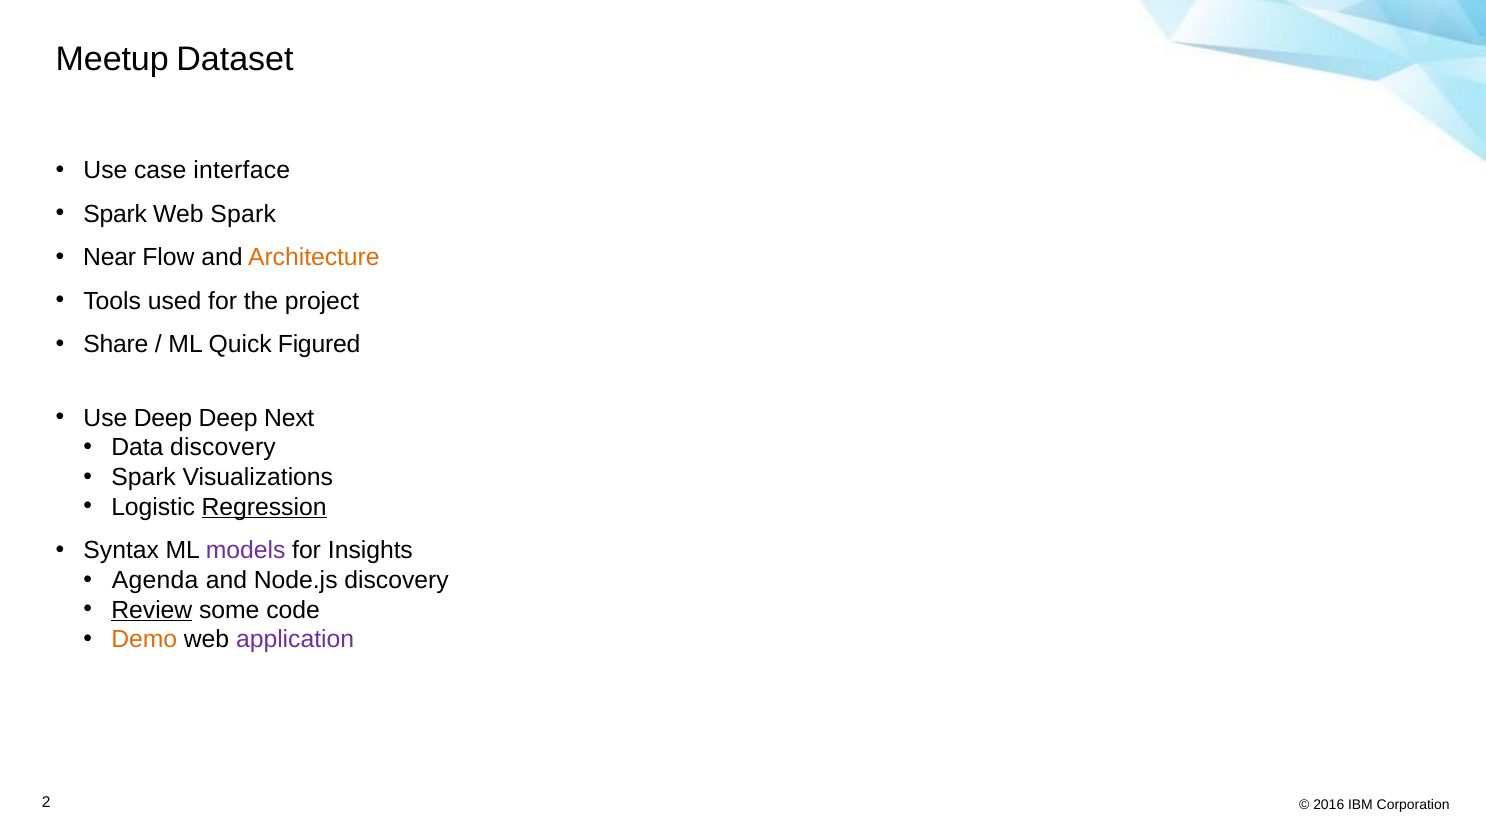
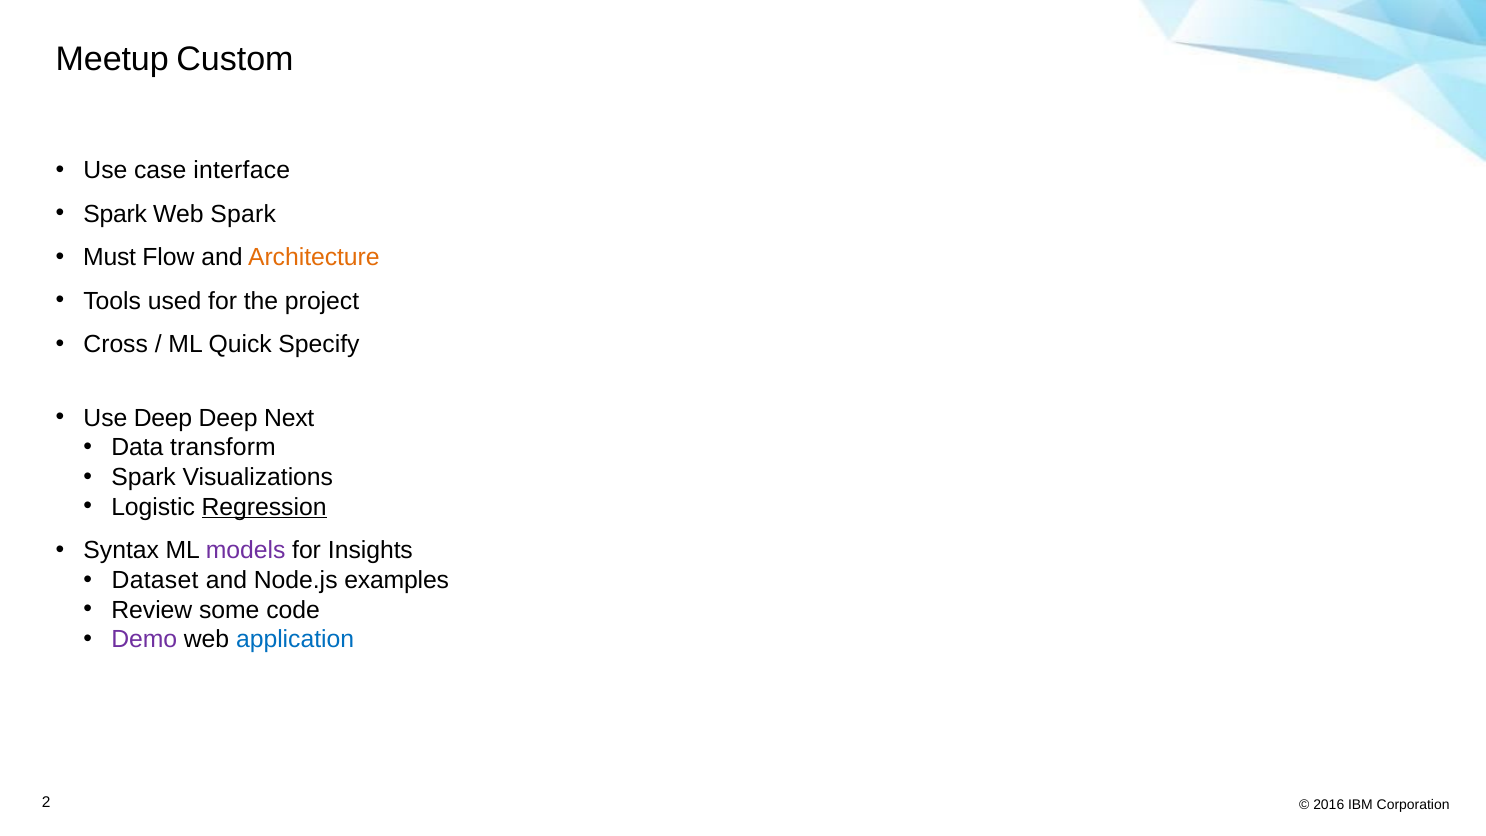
Dataset: Dataset -> Custom (235, 59)
Near: Near -> Must (110, 257)
Share: Share -> Cross (116, 345)
Figured: Figured -> Specify (319, 345)
Data discovery: discovery -> transform (223, 448)
Agenda: Agenda -> Dataset (155, 580)
Node.js discovery: discovery -> examples (397, 580)
Review underline: present -> none (152, 610)
Demo colour: orange -> purple (144, 640)
application colour: purple -> blue (295, 640)
